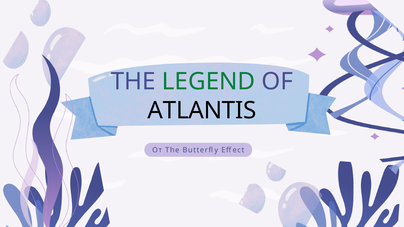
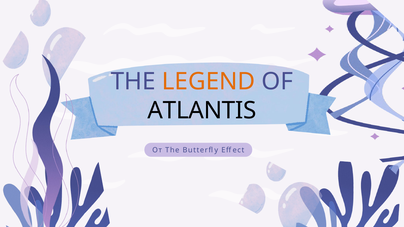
LEGEND colour: green -> orange (209, 81)
